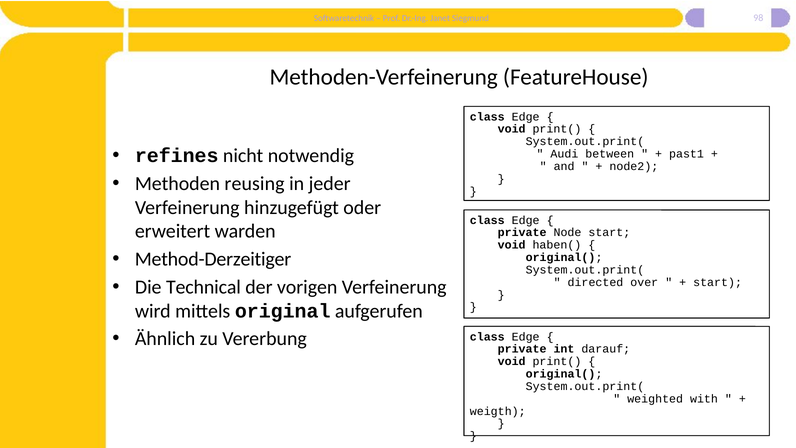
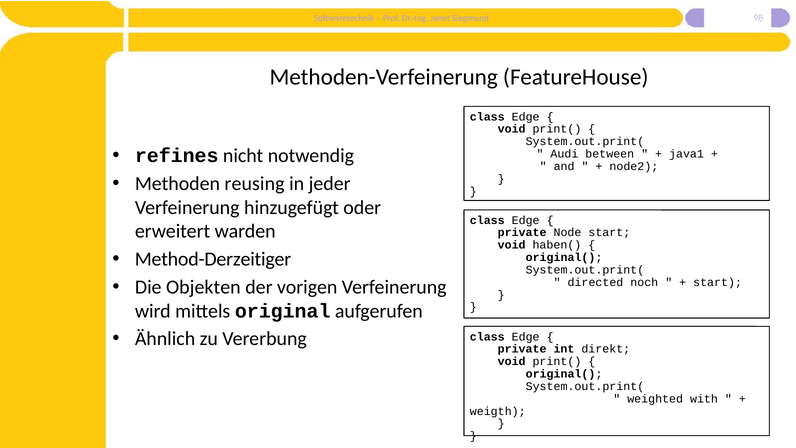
past1: past1 -> java1 (687, 154)
Technical: Technical -> Objekten (203, 287)
over: over -> noch (644, 282)
darauf: darauf -> direkt (606, 349)
